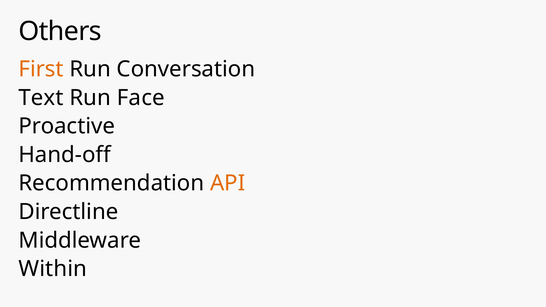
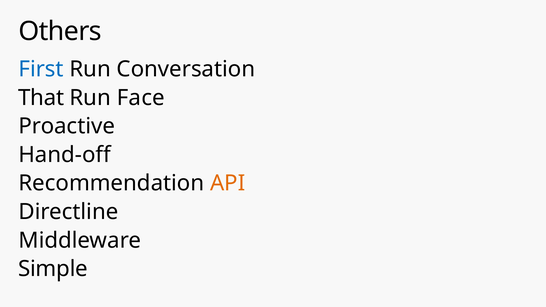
First colour: orange -> blue (41, 69)
Text: Text -> That (41, 98)
Within: Within -> Simple (53, 269)
